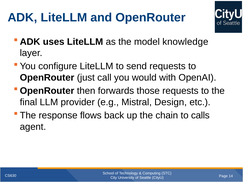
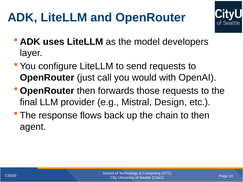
knowledge: knowledge -> developers (185, 42)
to calls: calls -> then (200, 116)
